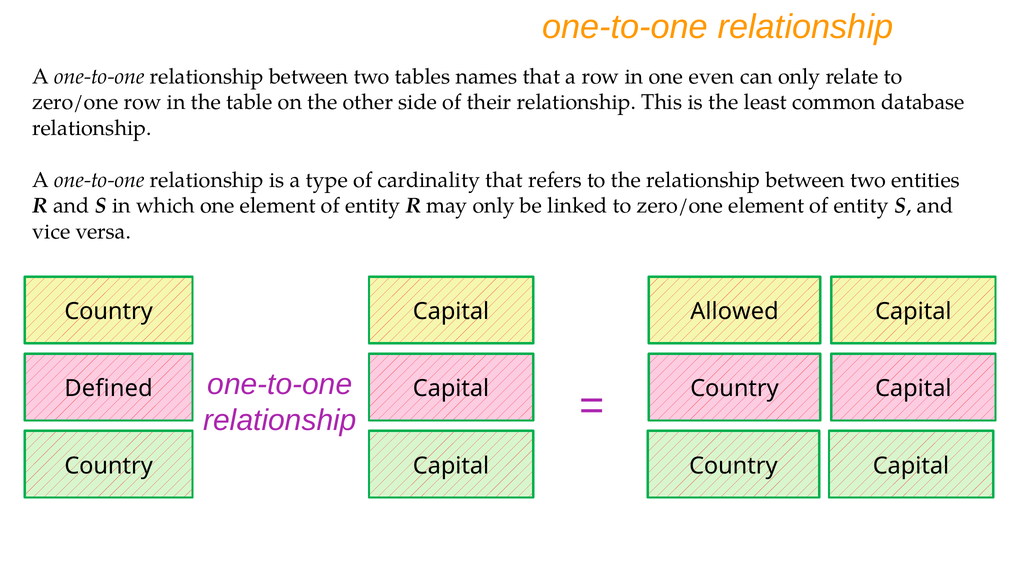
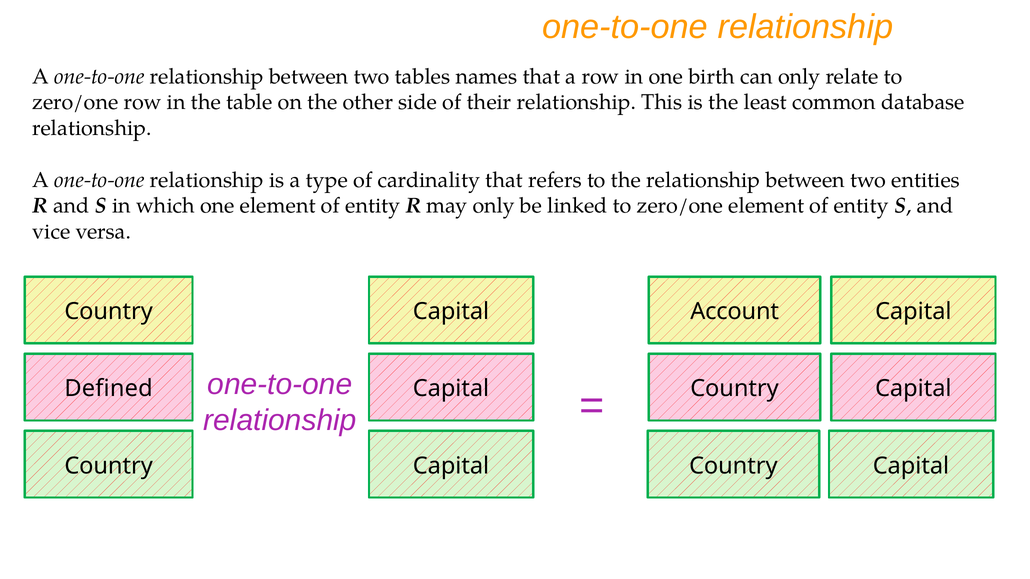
even: even -> birth (712, 77)
Allowed: Allowed -> Account (735, 312)
